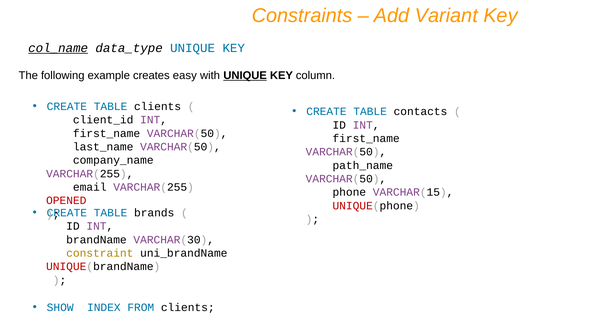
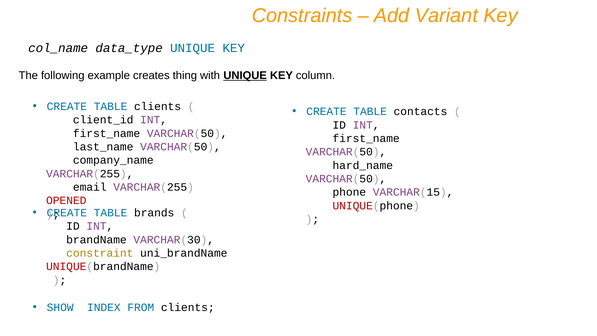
col_name underline: present -> none (58, 48)
easy: easy -> thing (185, 75)
path_name: path_name -> hard_name (363, 165)
